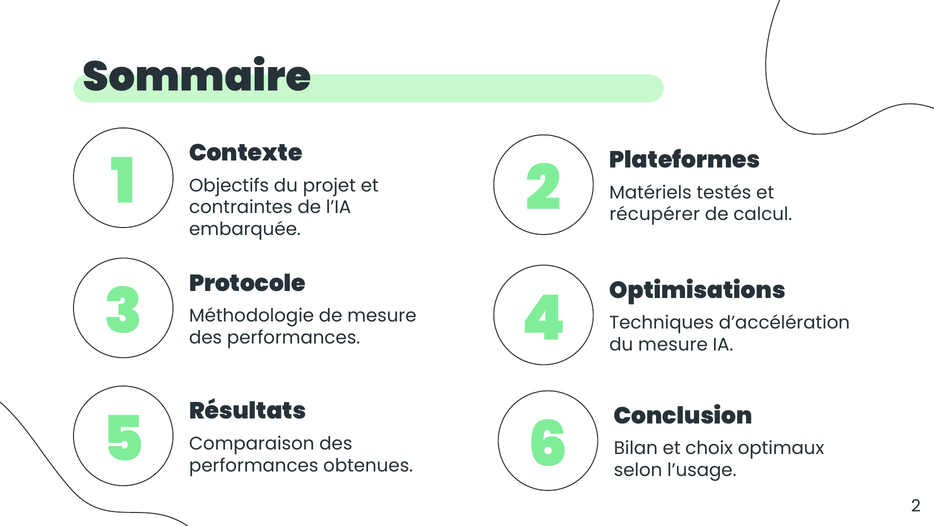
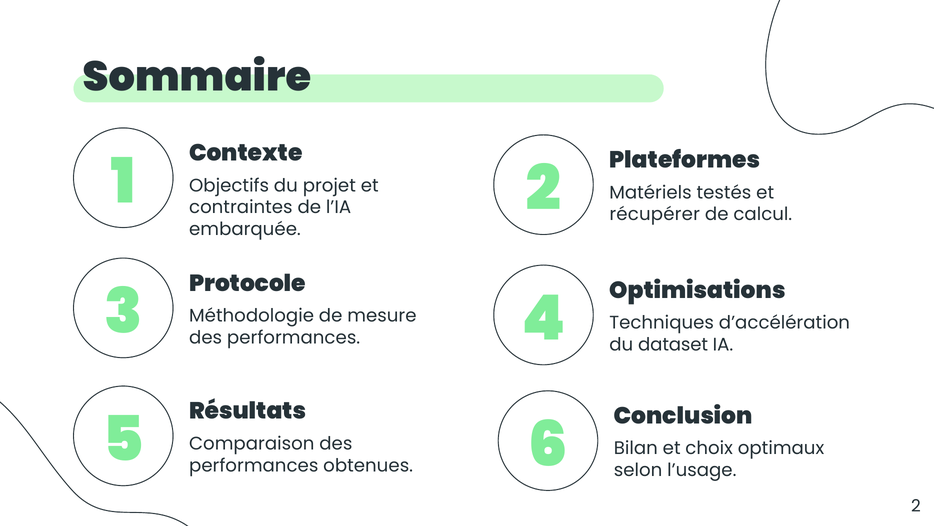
du mesure: mesure -> dataset (673, 344)
